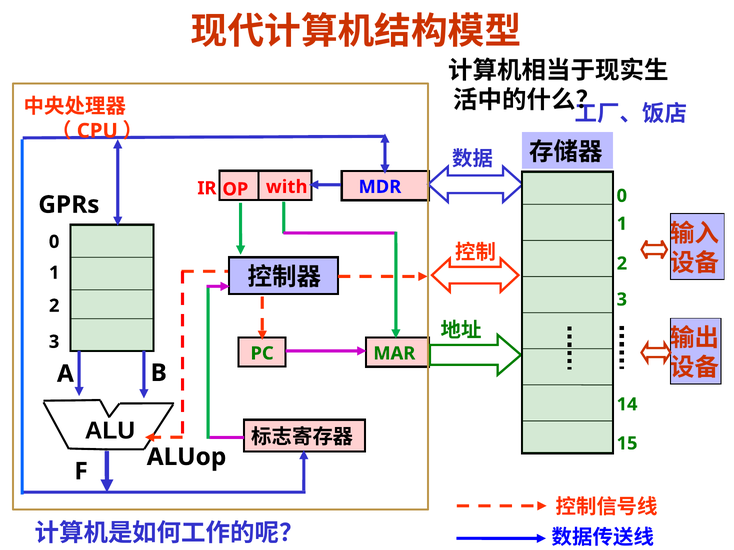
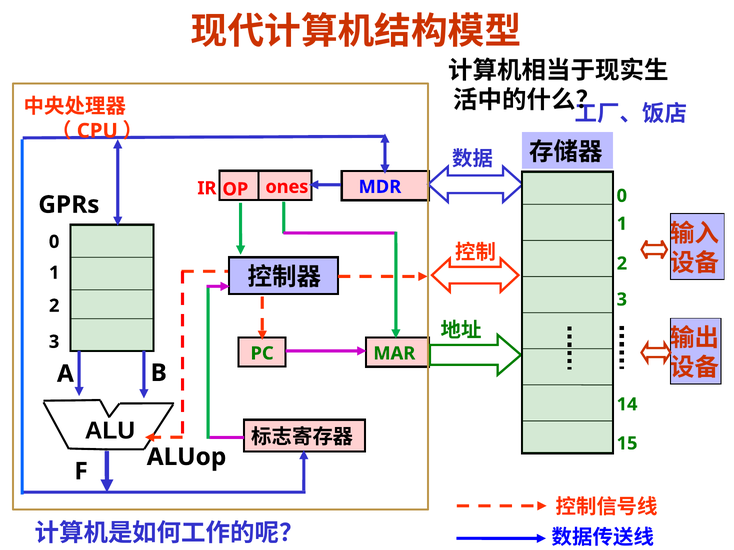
with: with -> ones (287, 187)
